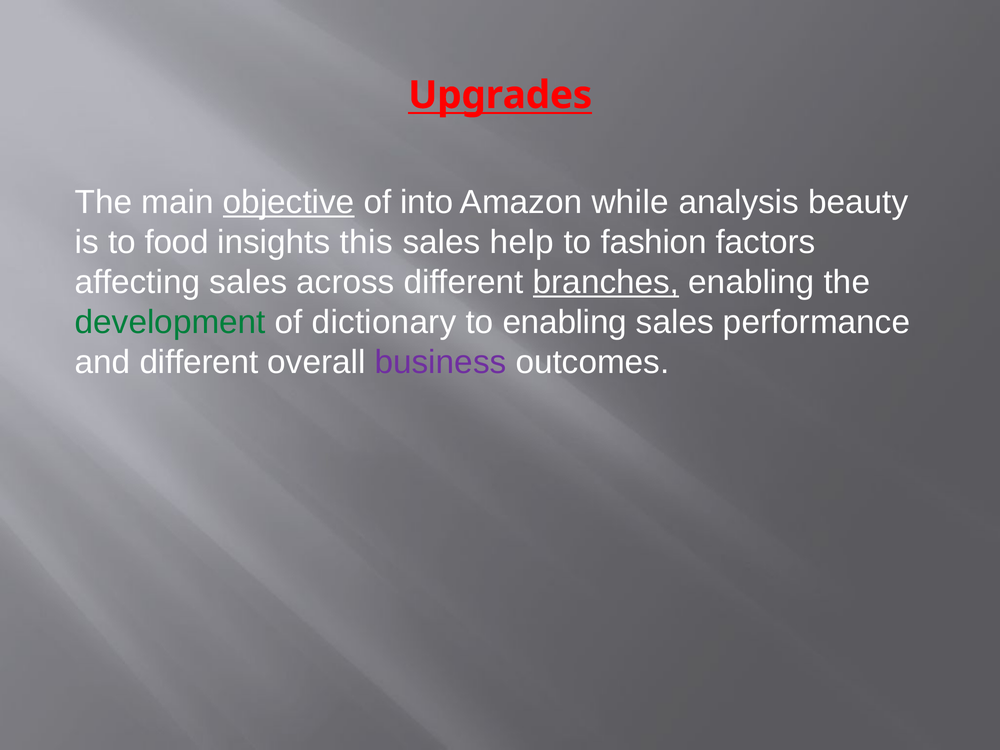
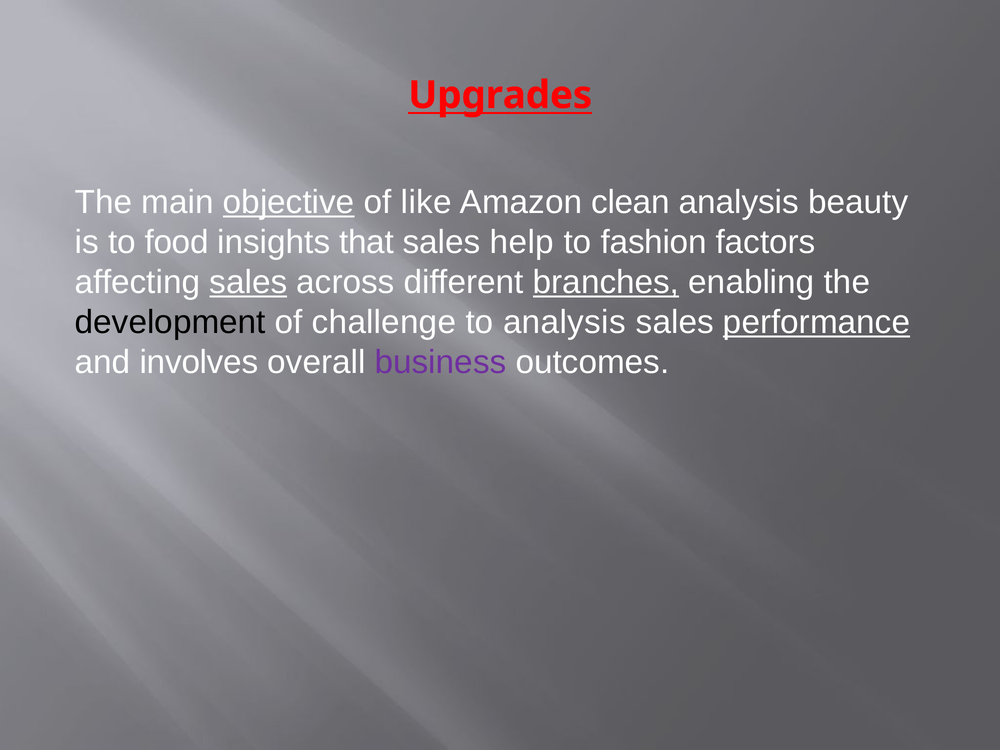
into: into -> like (426, 202)
while: while -> clean (631, 202)
this: this -> that (367, 242)
sales underline: none -> present (248, 282)
development colour: green -> black (170, 322)
dictionary: dictionary -> challenge (384, 322)
to enabling: enabling -> analysis (564, 322)
performance underline: none -> present (817, 322)
and different: different -> involves (199, 362)
